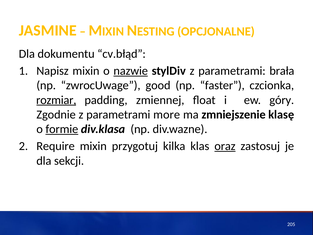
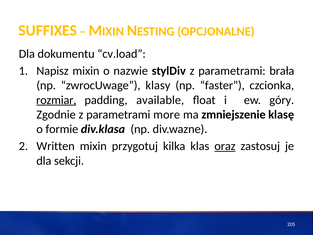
JASMINE: JASMINE -> SUFFIXES (48, 30)
cv.błąd: cv.błąd -> cv.load (122, 54)
nazwie underline: present -> none (131, 71)
good: good -> klasy (158, 85)
zmiennej: zmiennej -> available (160, 100)
formie underline: present -> none (62, 129)
Require: Require -> Written (56, 146)
